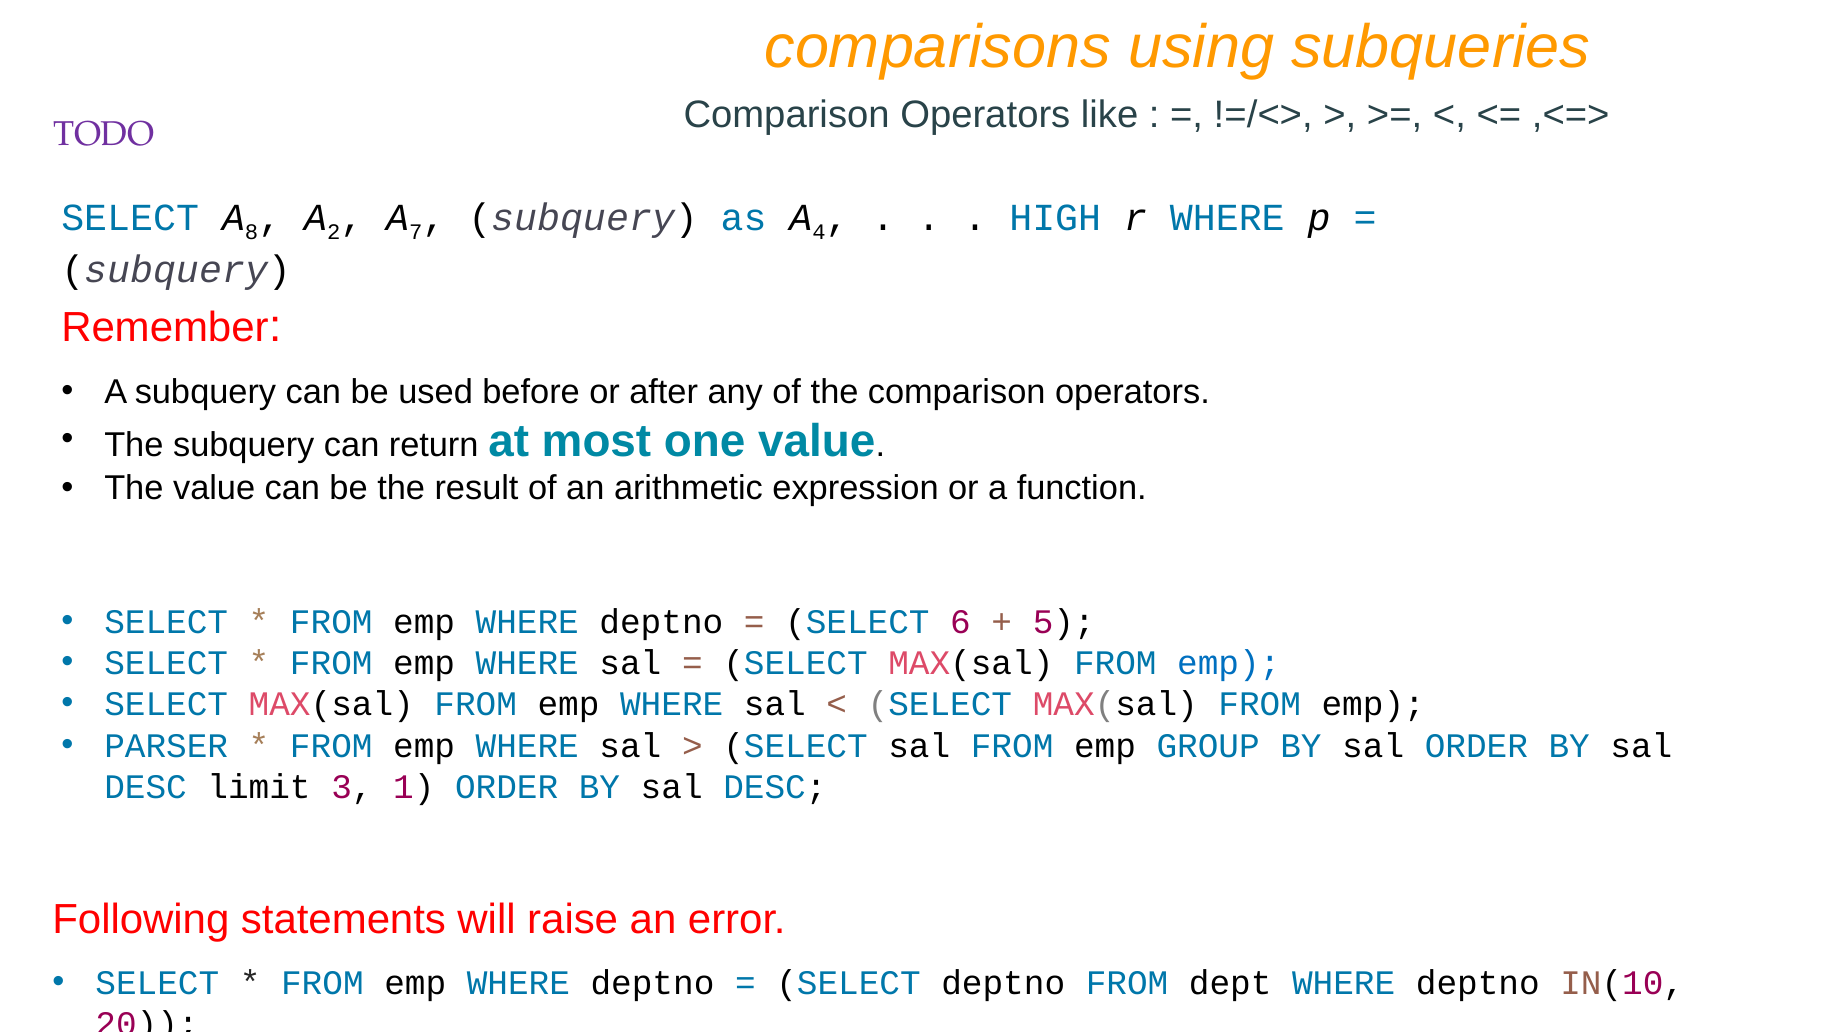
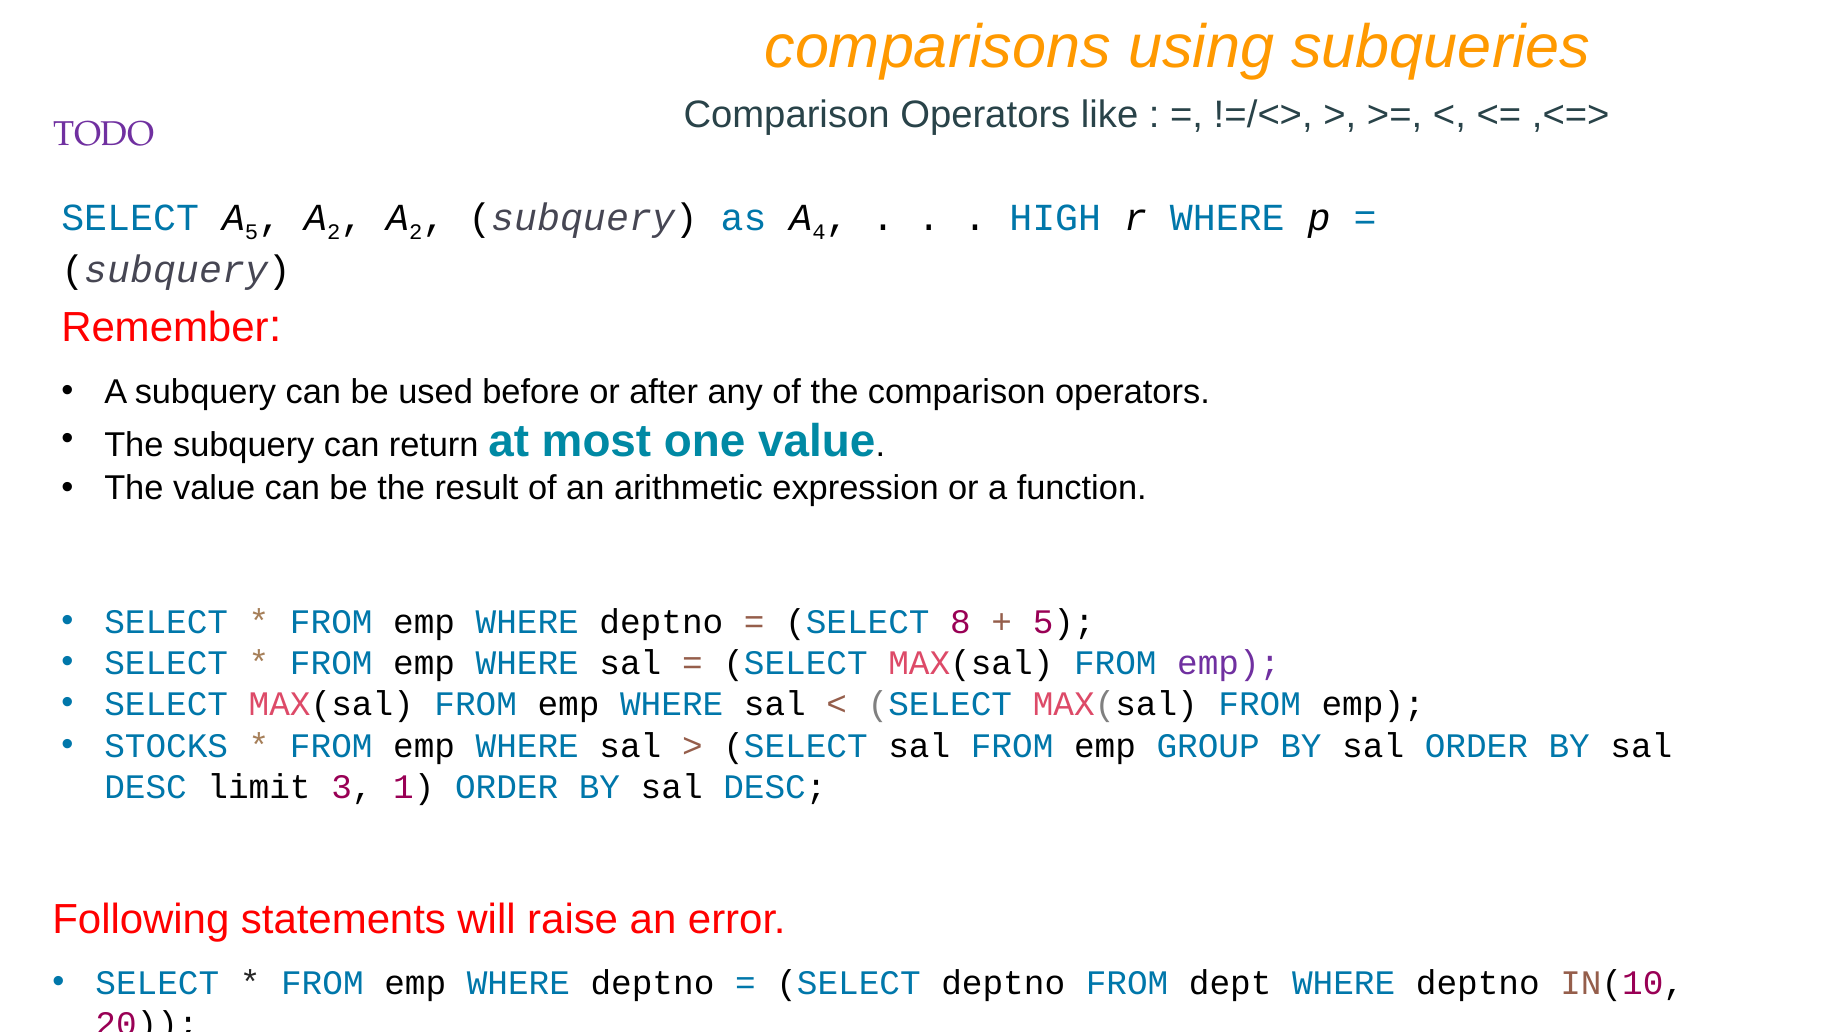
A 8: 8 -> 5 (252, 232)
7: 7 -> 2 (416, 232)
6: 6 -> 8 (961, 622)
emp colour: blue -> purple (1229, 663)
PARSER: PARSER -> STOCKS (166, 745)
